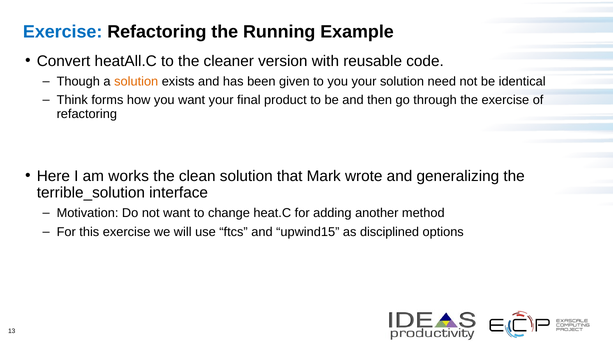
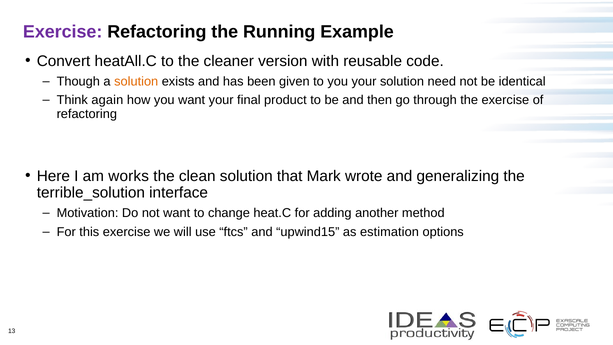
Exercise colour: blue -> purple (63, 32)
forms: forms -> again (107, 100)
disciplined: disciplined -> estimation (389, 232)
